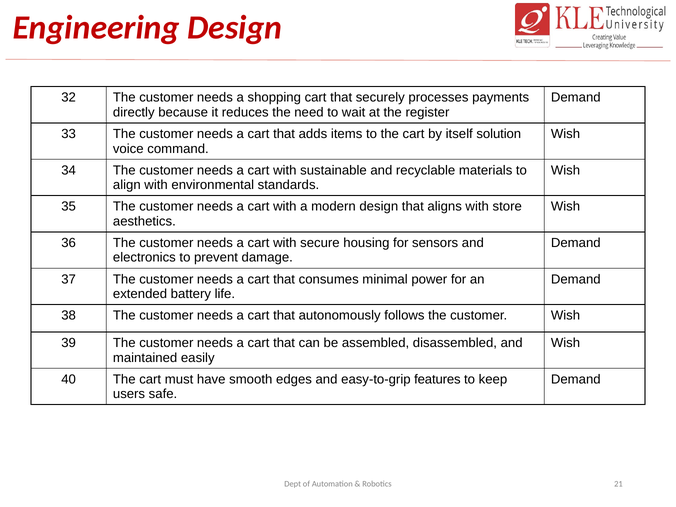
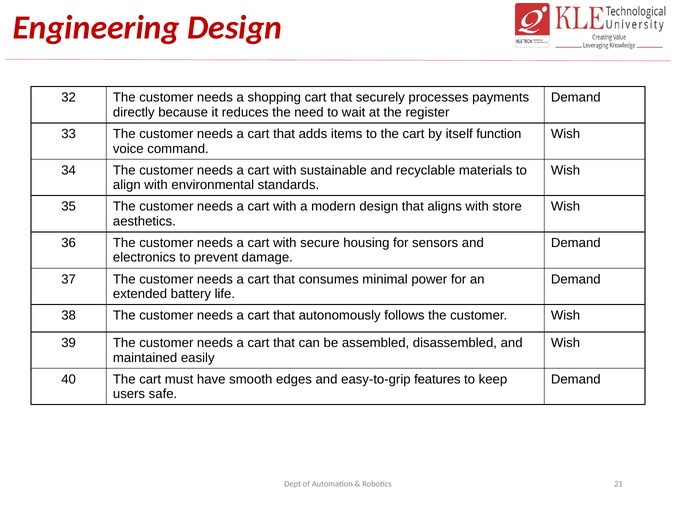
solution: solution -> function (499, 134)
